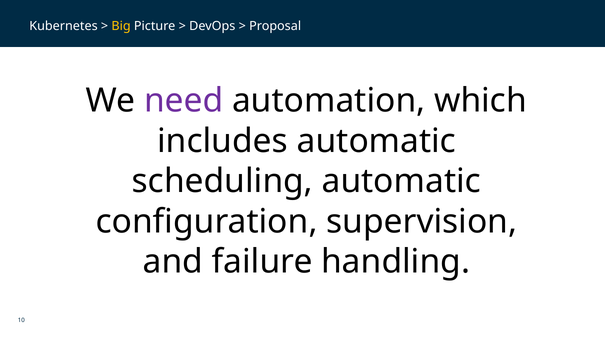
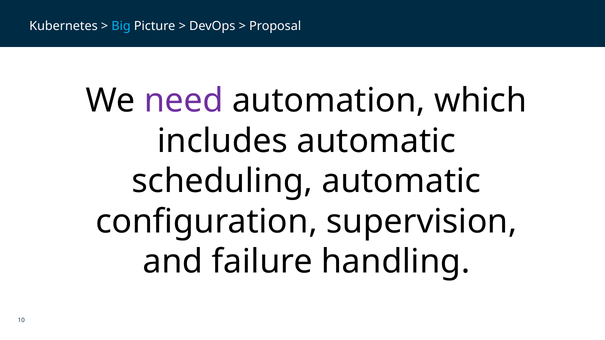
Big colour: yellow -> light blue (121, 26)
